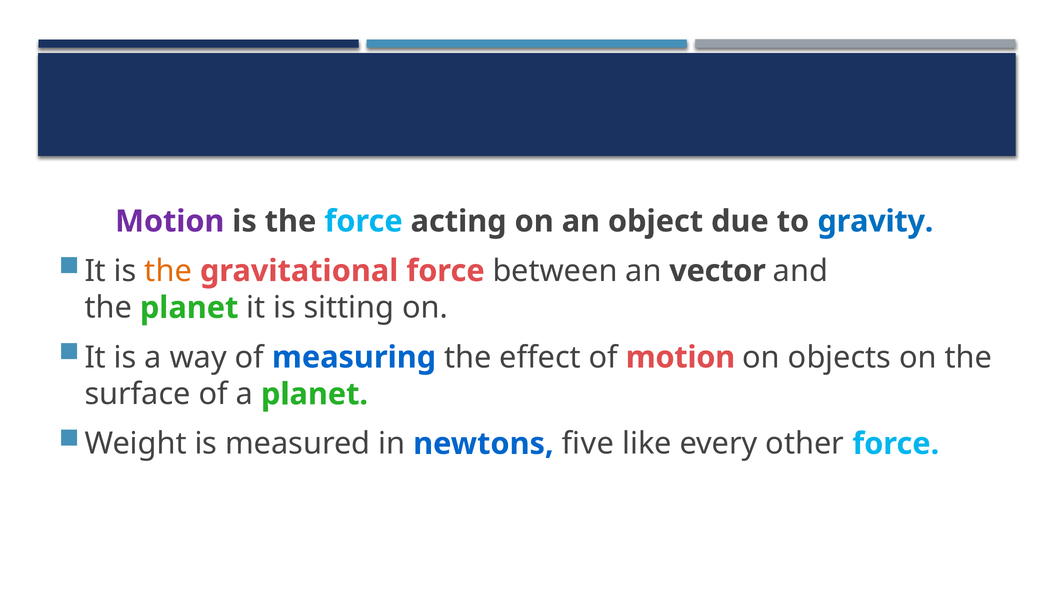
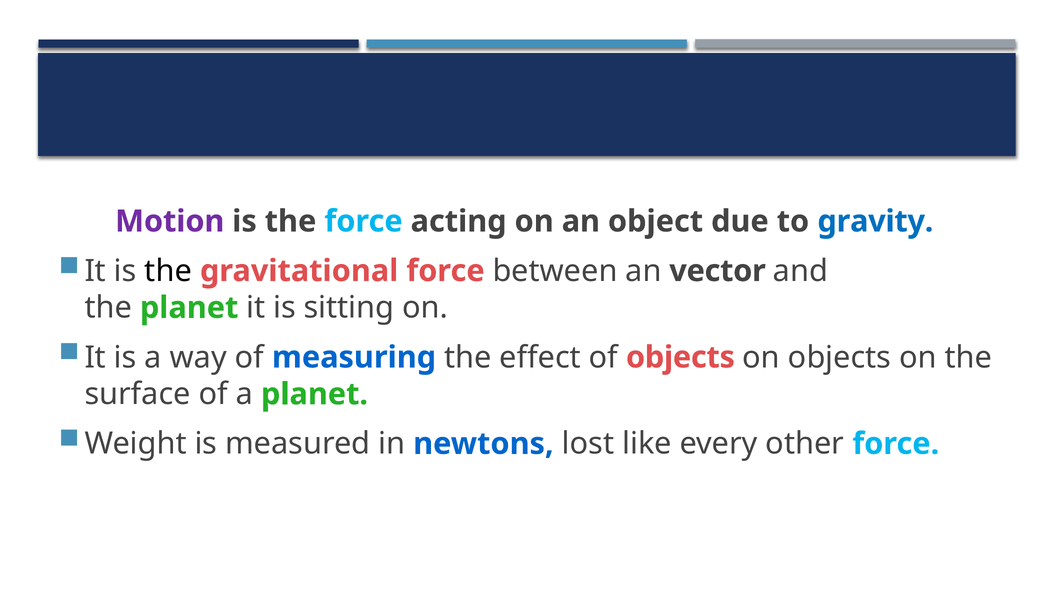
the colour: orange -> black (168, 271)
of motion: motion -> objects (680, 357)
five: five -> lost (588, 444)
